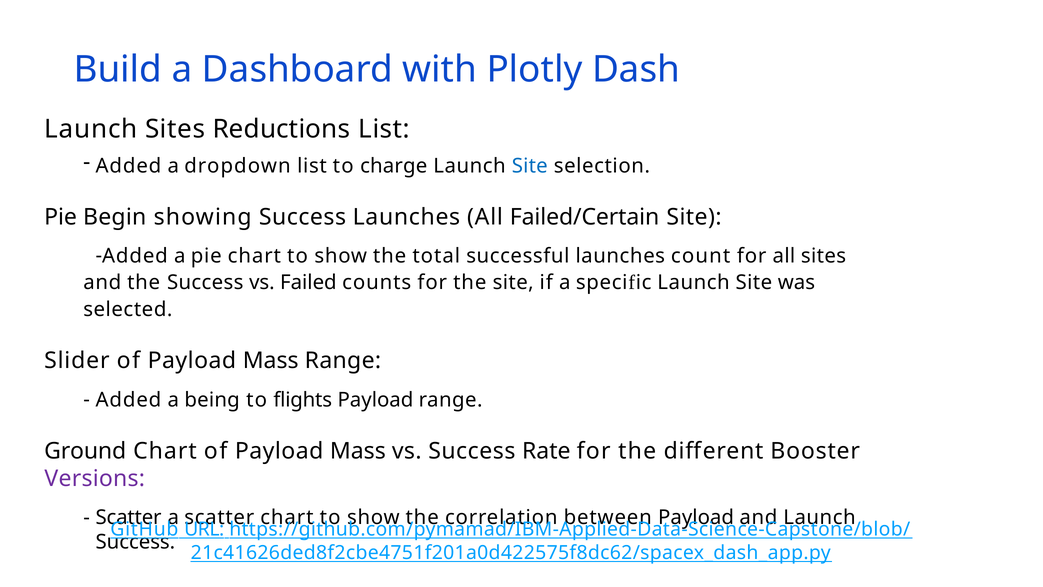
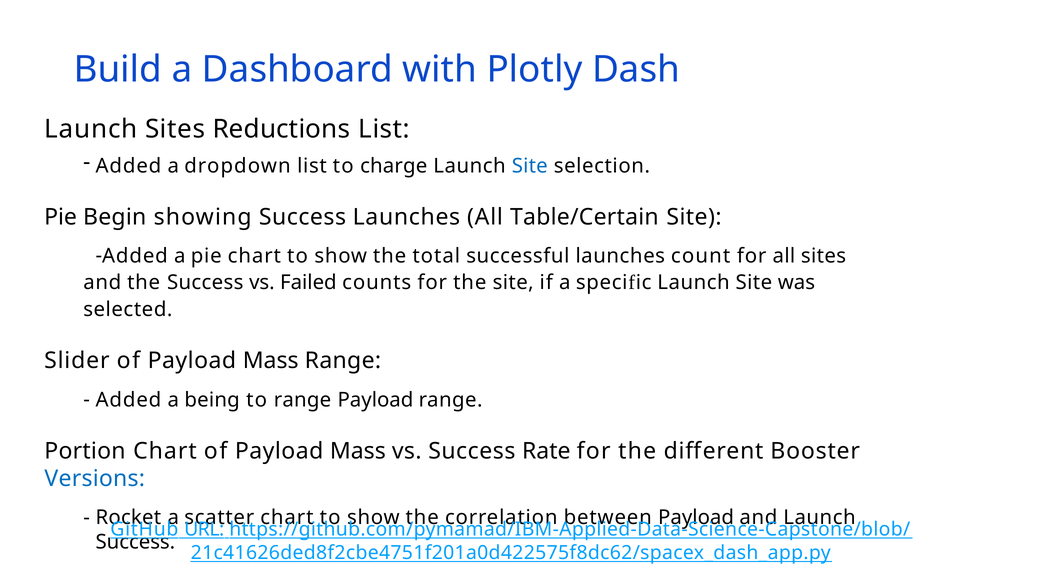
Failed/Certain: Failed/Certain -> Table/Certain (584, 217)
to flights: flights -> range (303, 400)
Ground: Ground -> Portion (85, 451)
Versions colour: purple -> blue (95, 478)
Scatter: Scatter -> Rocket (128, 517)
